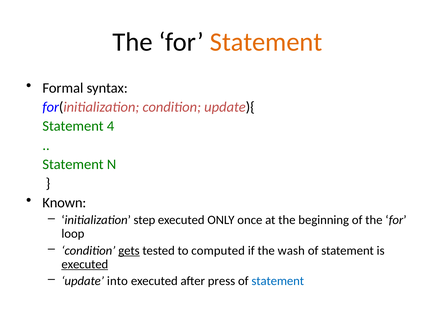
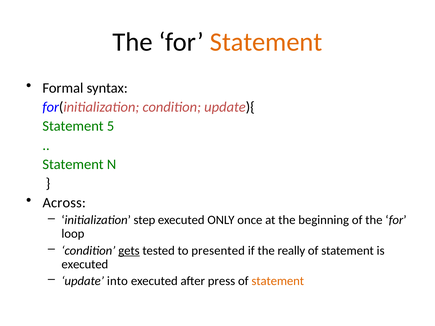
4: 4 -> 5 (111, 126)
Known: Known -> Across (64, 203)
computed: computed -> presented (218, 251)
wash: wash -> really (291, 251)
executed underline: present -> none (85, 264)
statement colour: blue -> orange (278, 281)
